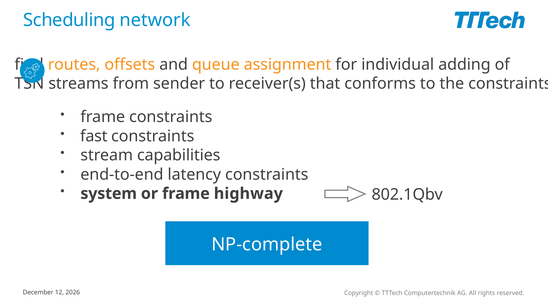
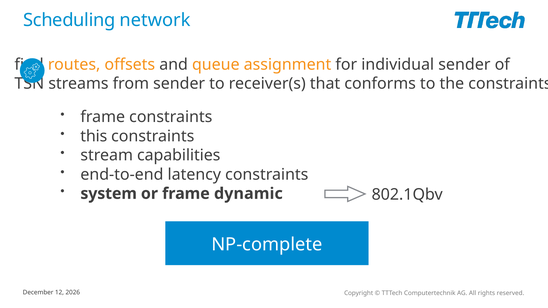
individual adding: adding -> sender (464, 65)
fast: fast -> this (94, 136)
highway: highway -> dynamic (248, 194)
